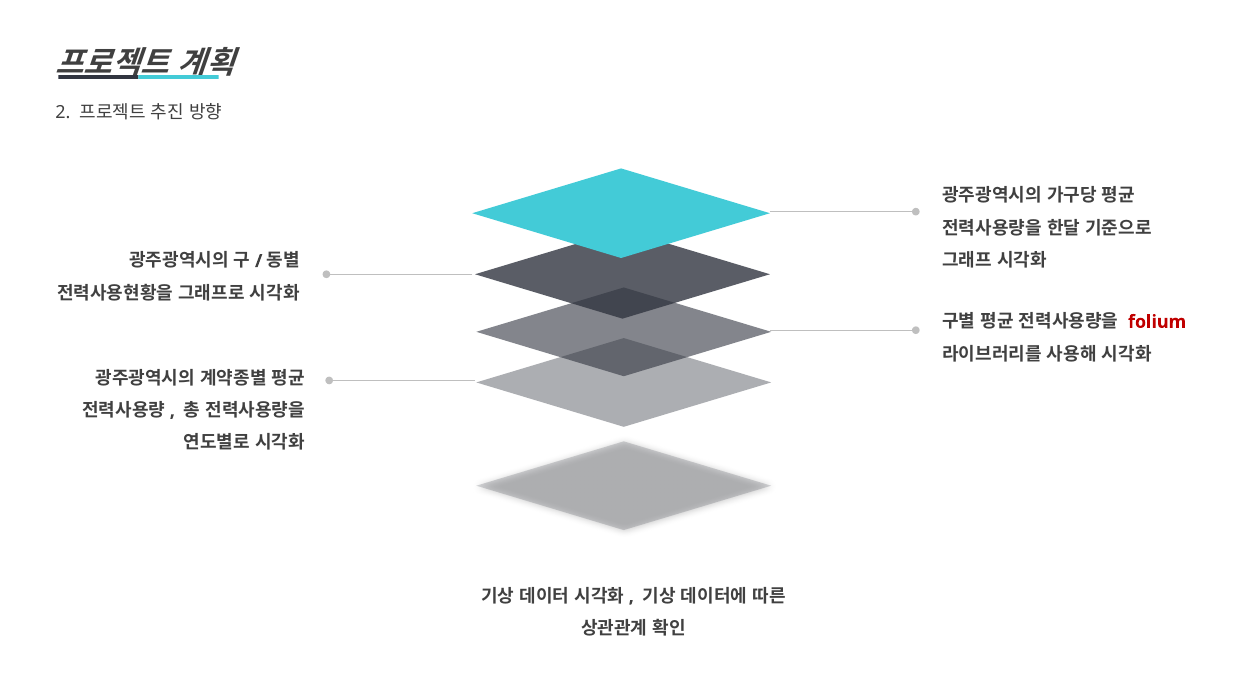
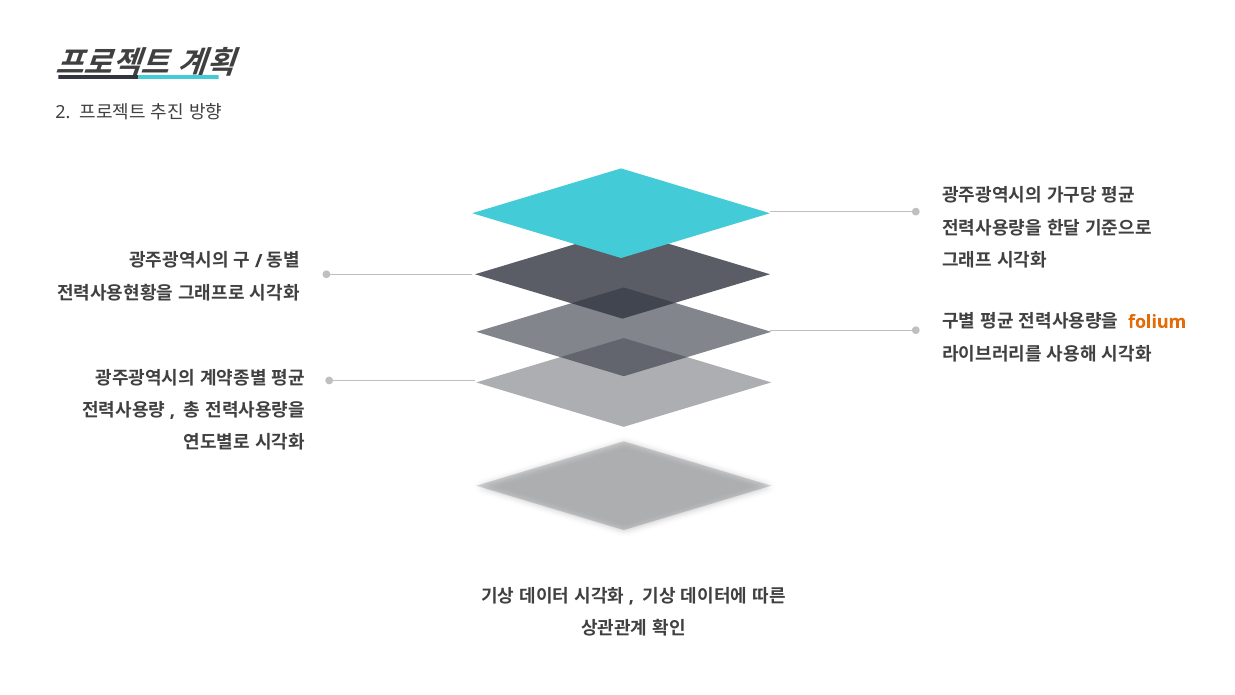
folium colour: red -> orange (1157, 322)
